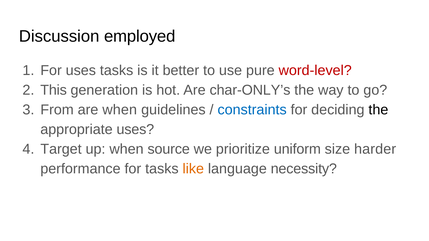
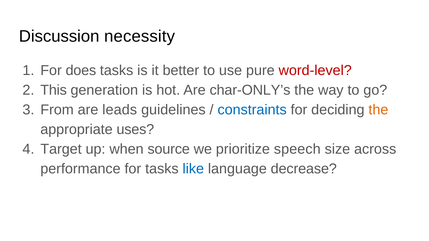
employed: employed -> necessity (140, 36)
For uses: uses -> does (81, 71)
are when: when -> leads (120, 110)
the colour: black -> orange (378, 110)
uniform: uniform -> speech (297, 149)
harder: harder -> across (375, 149)
like colour: orange -> blue (193, 169)
necessity: necessity -> decrease (304, 169)
